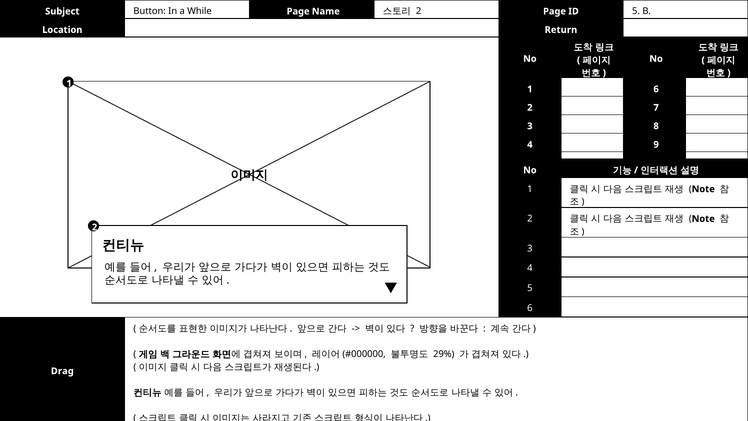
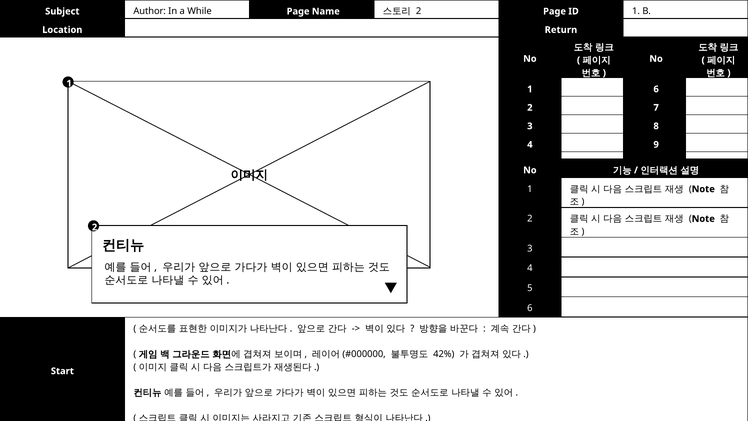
Button: Button -> Author (150, 11)
ID 5: 5 -> 1 (636, 11)
29%: 29% -> 42% (444, 354)
Drag: Drag -> Start (62, 371)
